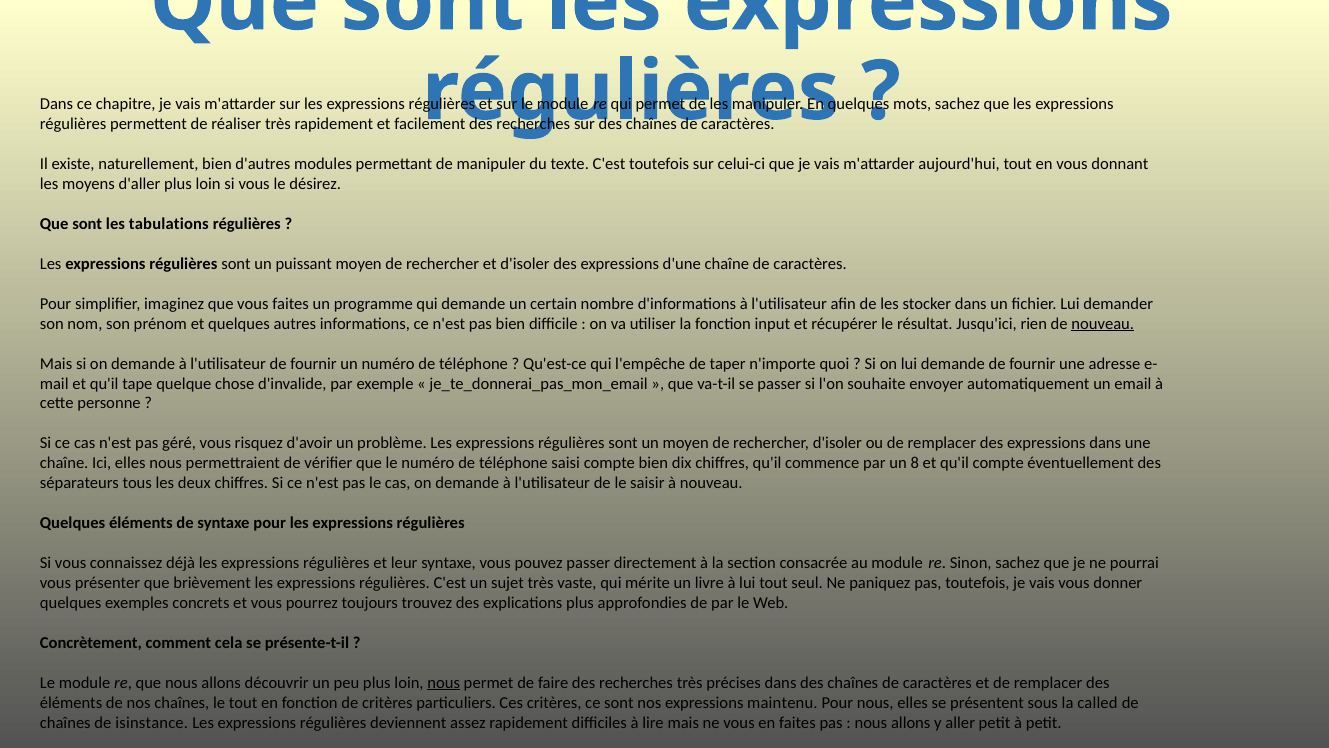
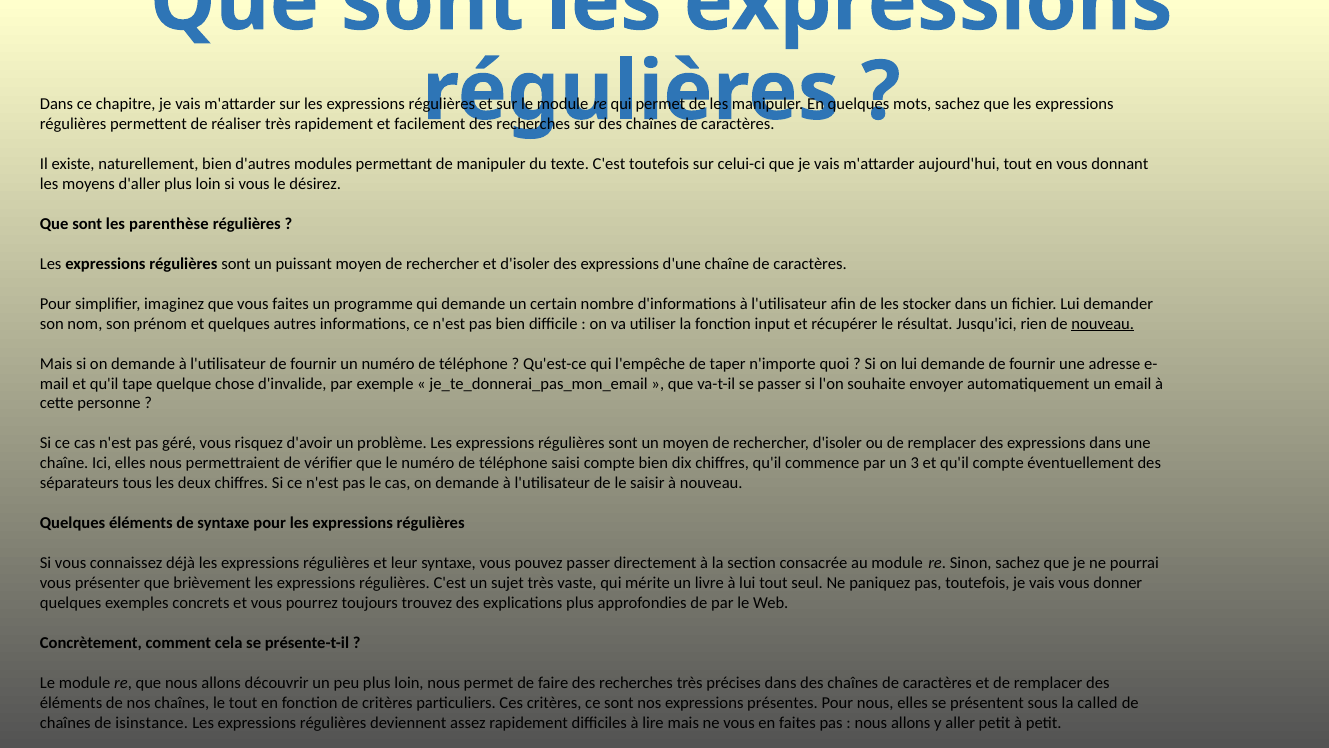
tabulations: tabulations -> parenthèse (169, 224)
8: 8 -> 3 (915, 463)
nous underline: present -> none (444, 682)
maintenu: maintenu -> présentes (782, 702)
